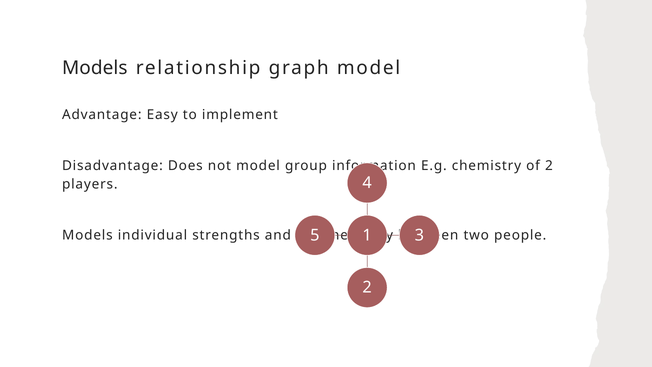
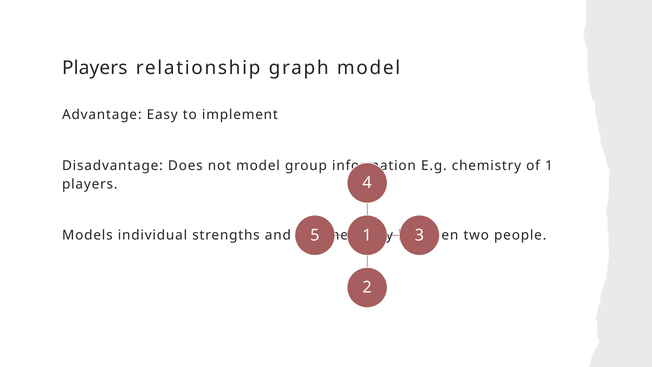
Models: Models -> Players (95, 68)
of 2: 2 -> 1 (549, 166)
